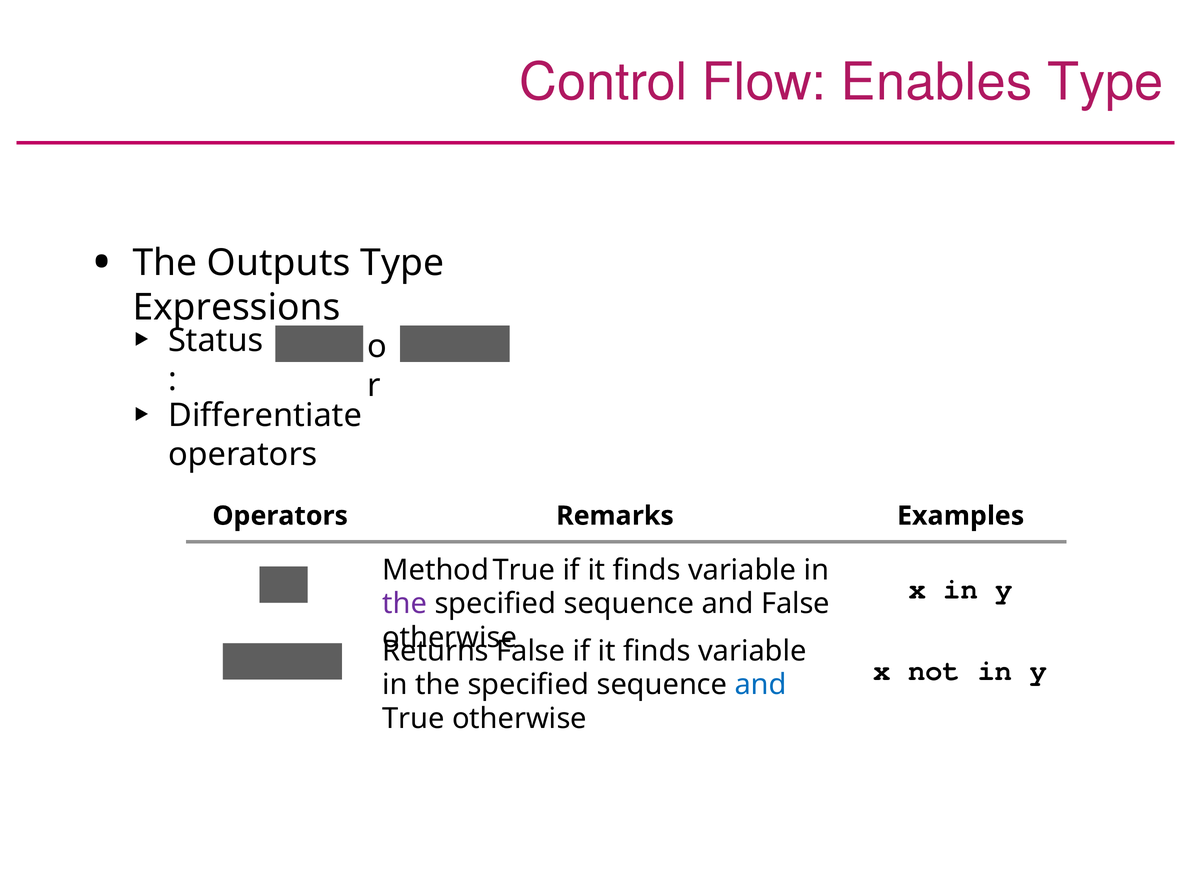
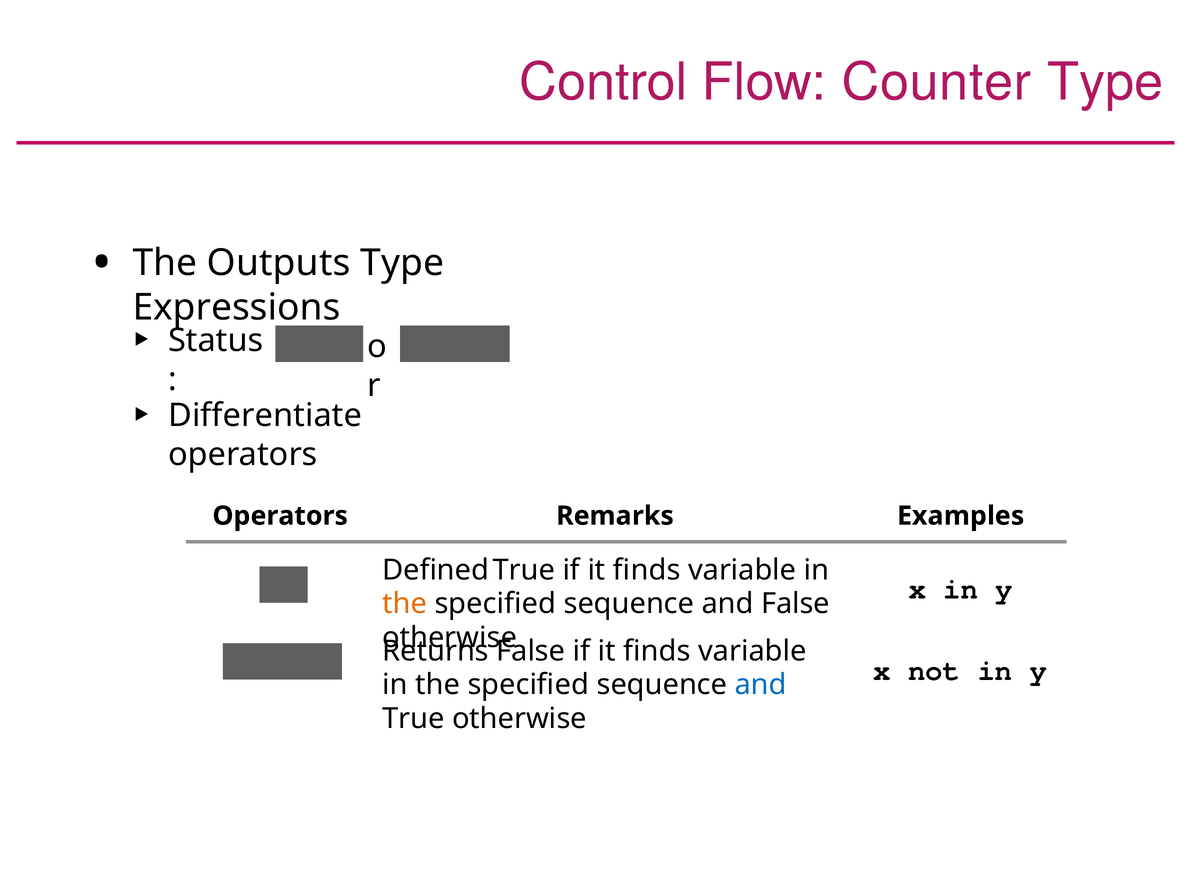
Enables: Enables -> Counter (936, 83)
Method: Method -> Defined (436, 570)
the colour: purple -> orange (405, 604)
